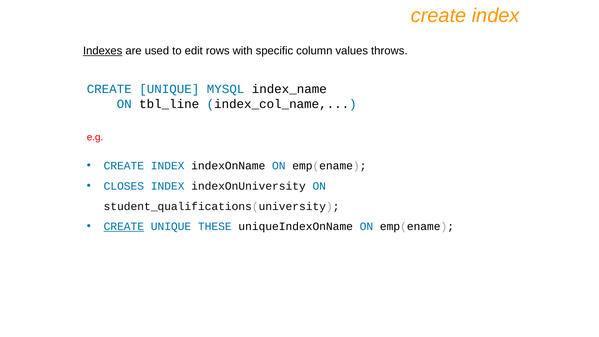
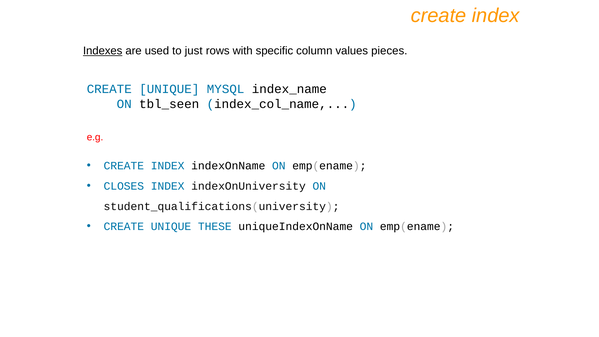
edit: edit -> just (194, 51)
throws: throws -> pieces (389, 51)
tbl_line: tbl_line -> tbl_seen (169, 104)
CREATE underline: present -> none (124, 227)
